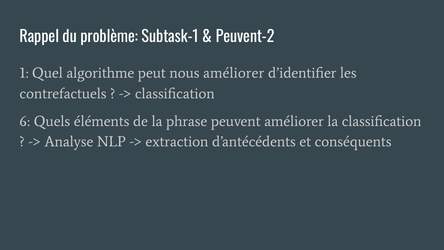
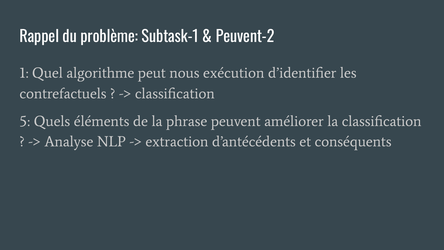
nous améliorer: améliorer -> exécution (234, 73)
6: 6 -> 5 (25, 121)
